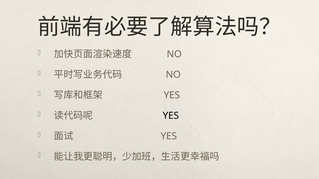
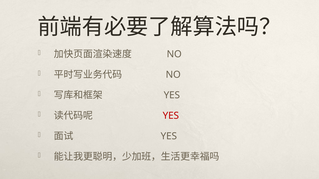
YES colour: black -> red (171, 116)
